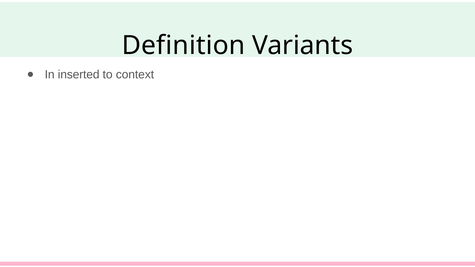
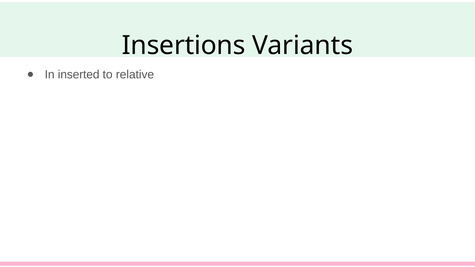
Definition: Definition -> Insertions (184, 46)
context: context -> relative (135, 75)
